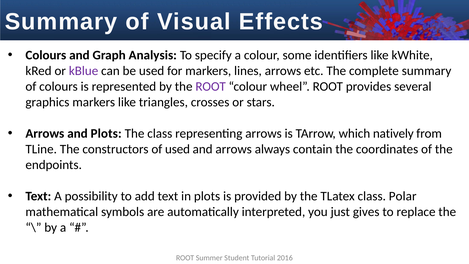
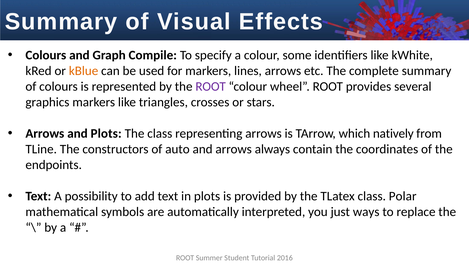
Analysis: Analysis -> Compile (153, 55)
kBlue colour: purple -> orange (84, 71)
of used: used -> auto (177, 149)
gives: gives -> ways (366, 212)
